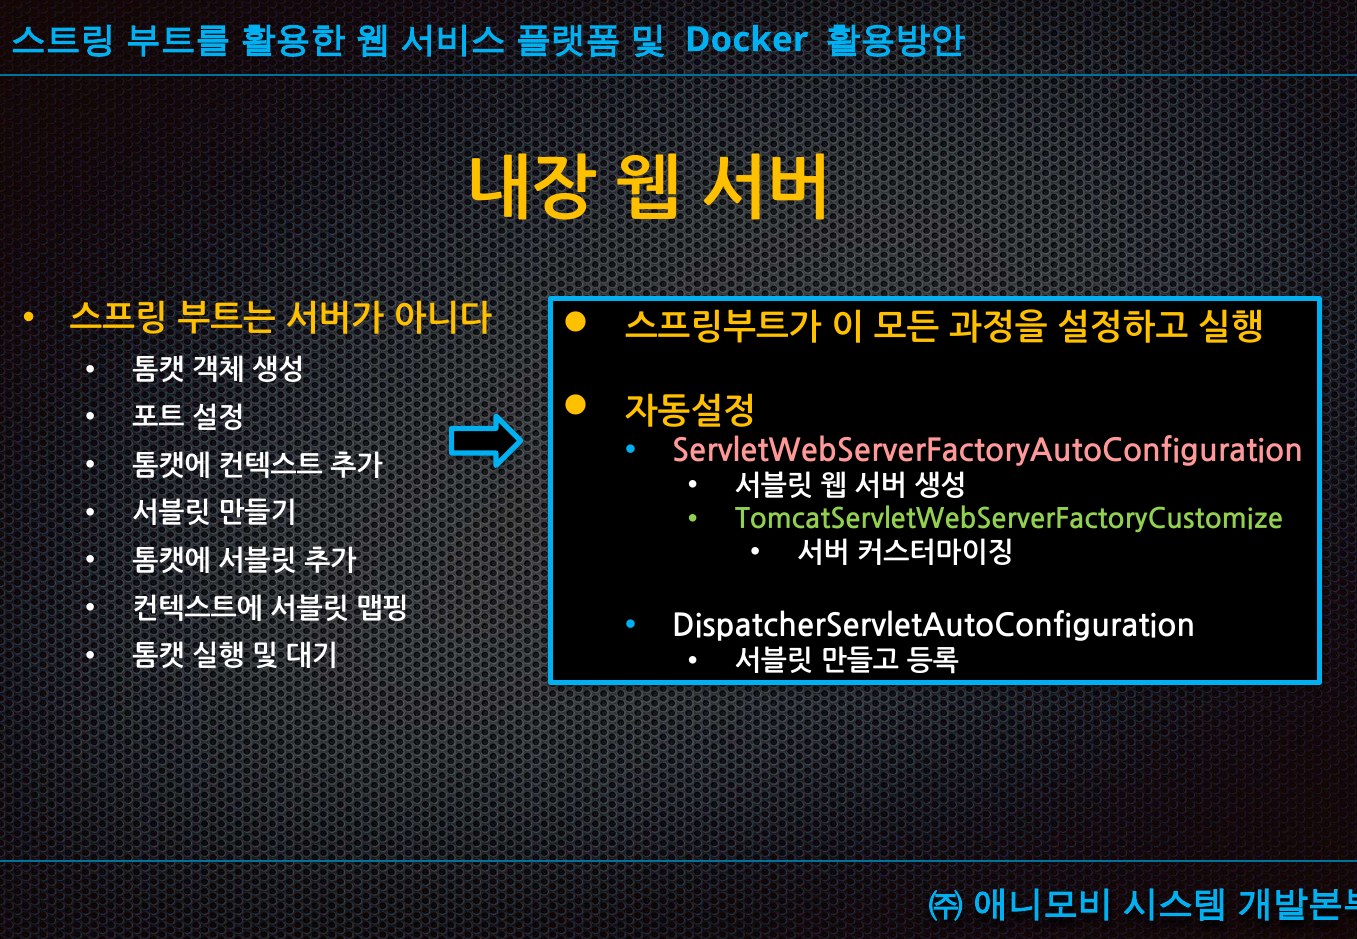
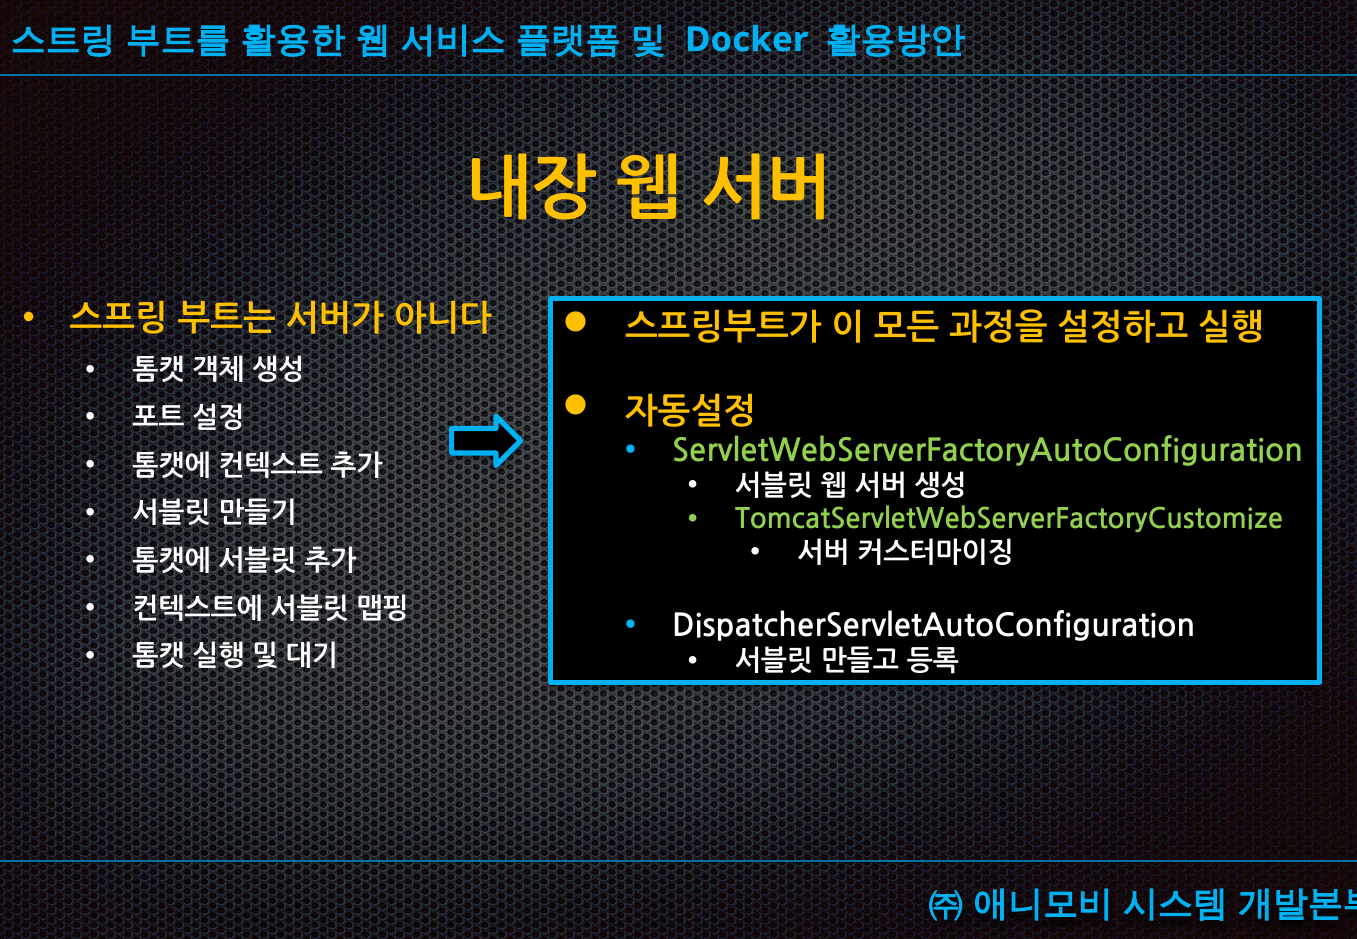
ServletWebServerFactoryAutoConfiguration colour: pink -> light green (988, 451)
